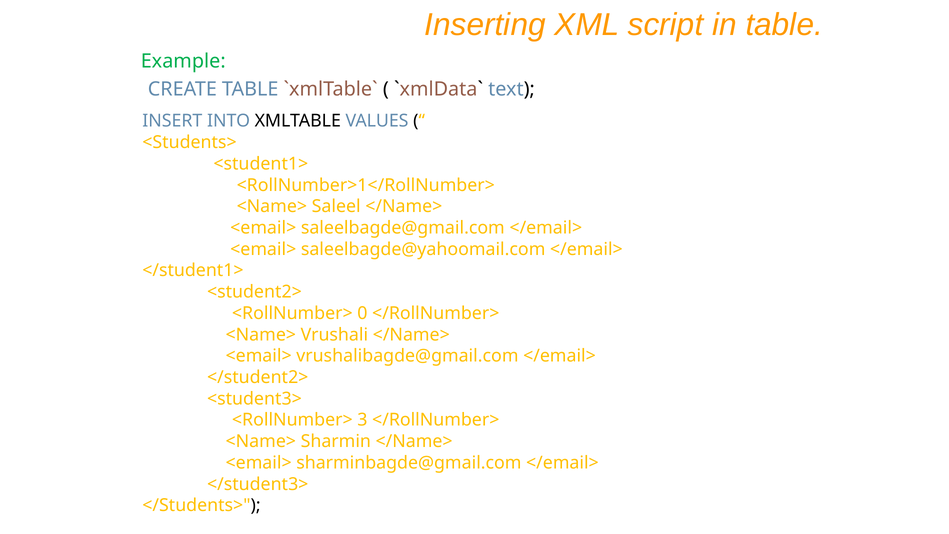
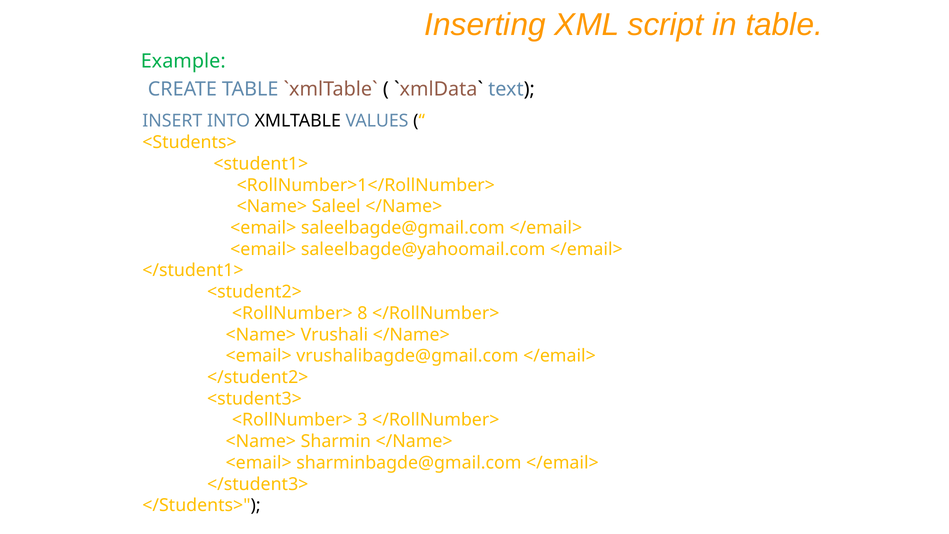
0: 0 -> 8 (362, 313)
